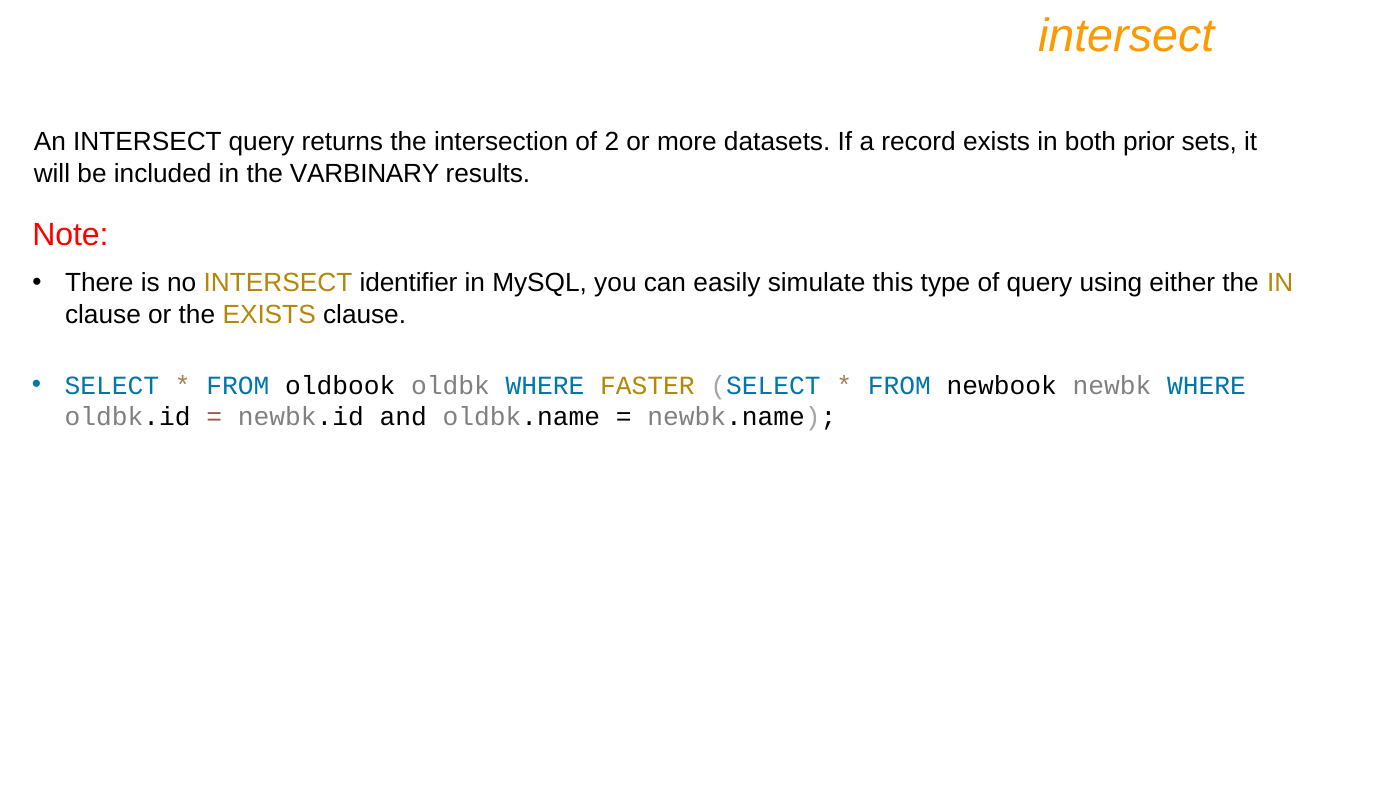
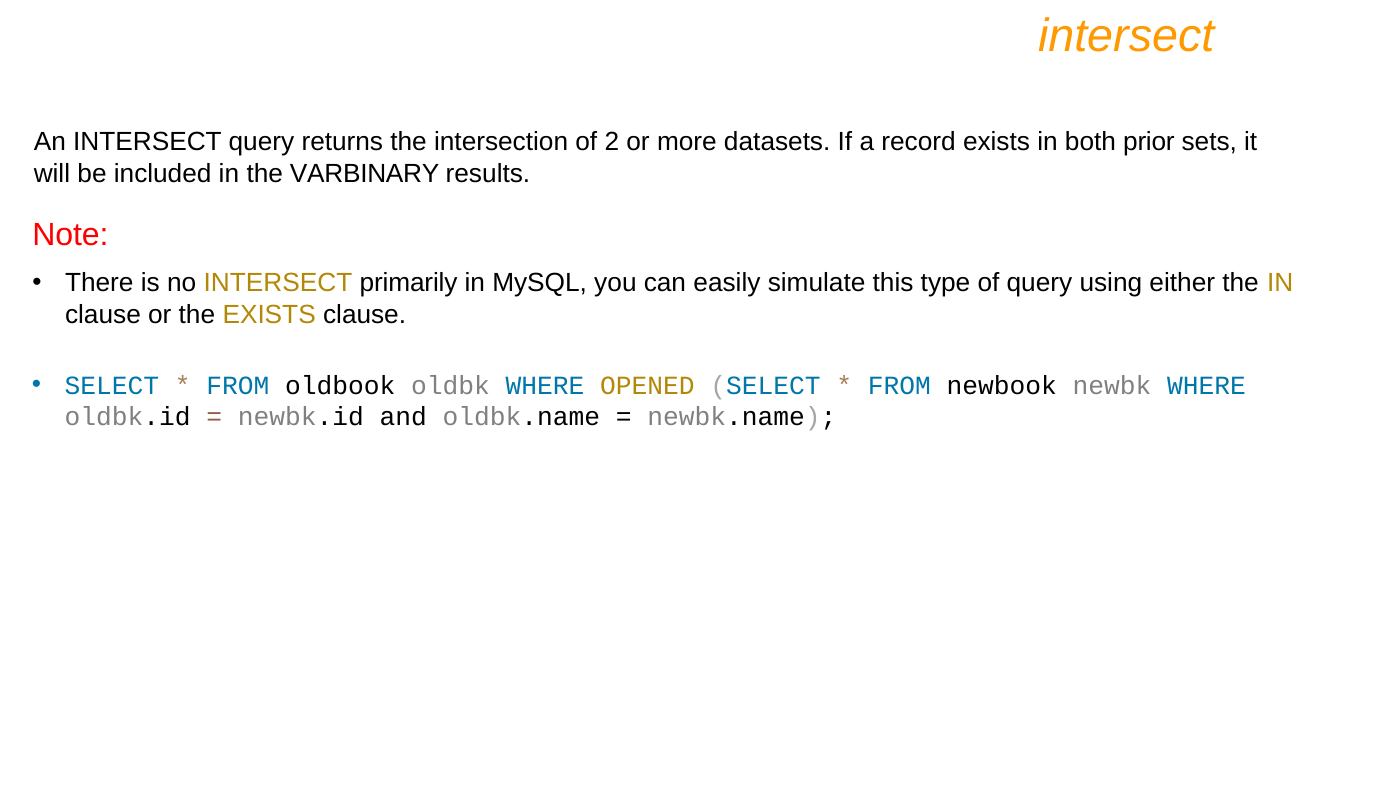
identifier: identifier -> primarily (409, 283)
FASTER: FASTER -> OPENED (647, 385)
